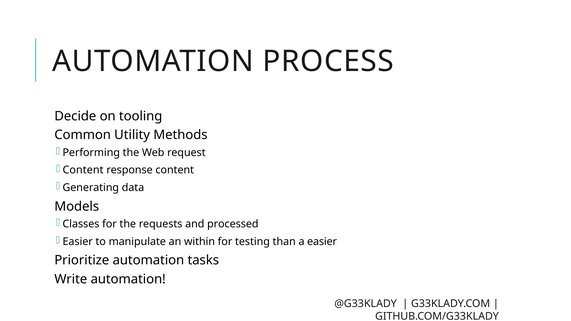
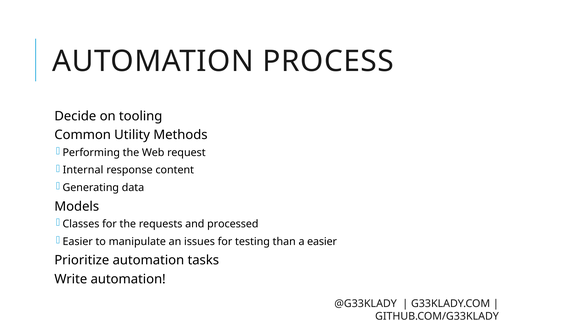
Content: Content -> Internal (83, 170)
within: within -> issues (200, 242)
